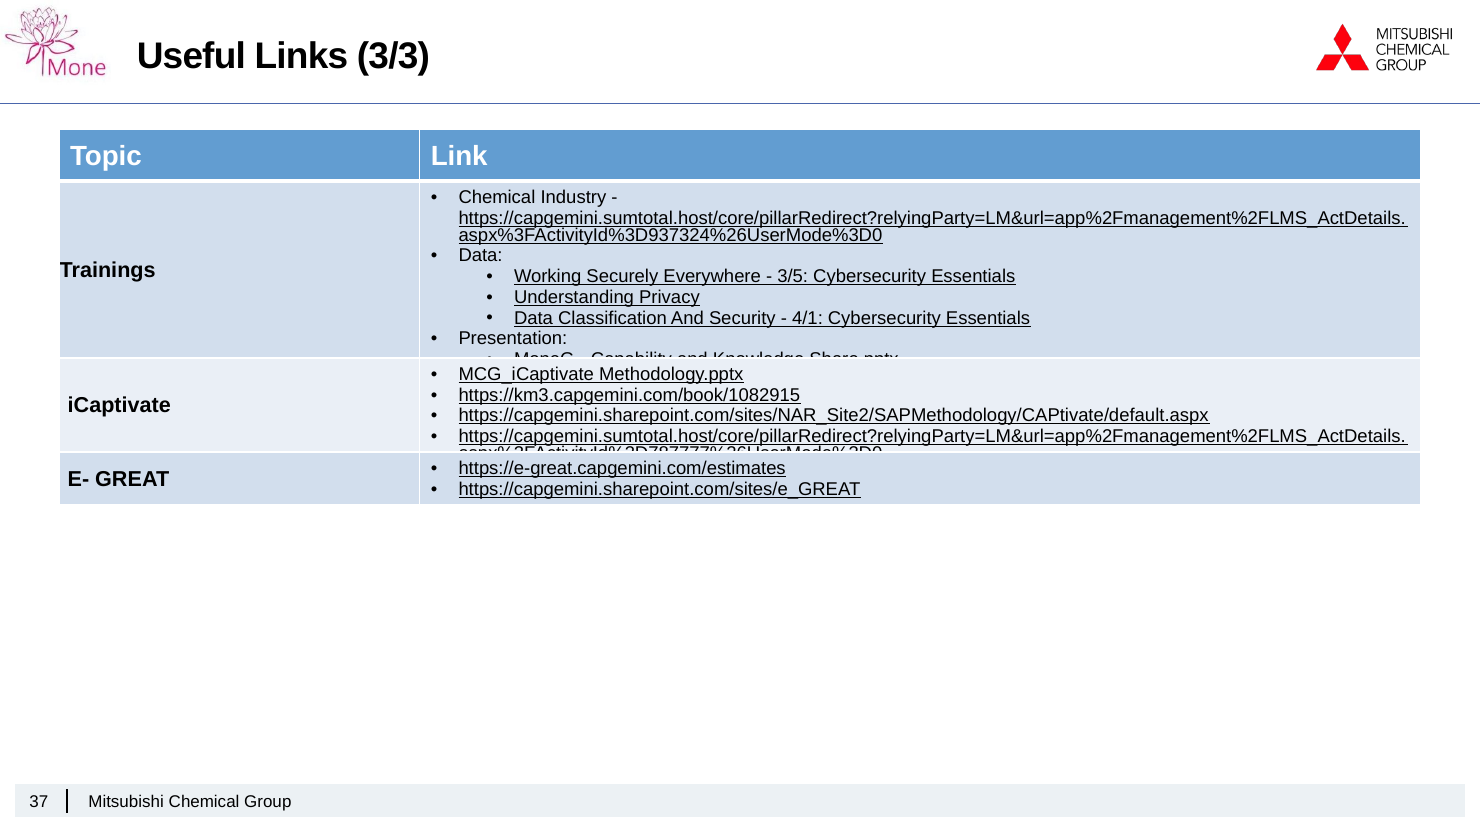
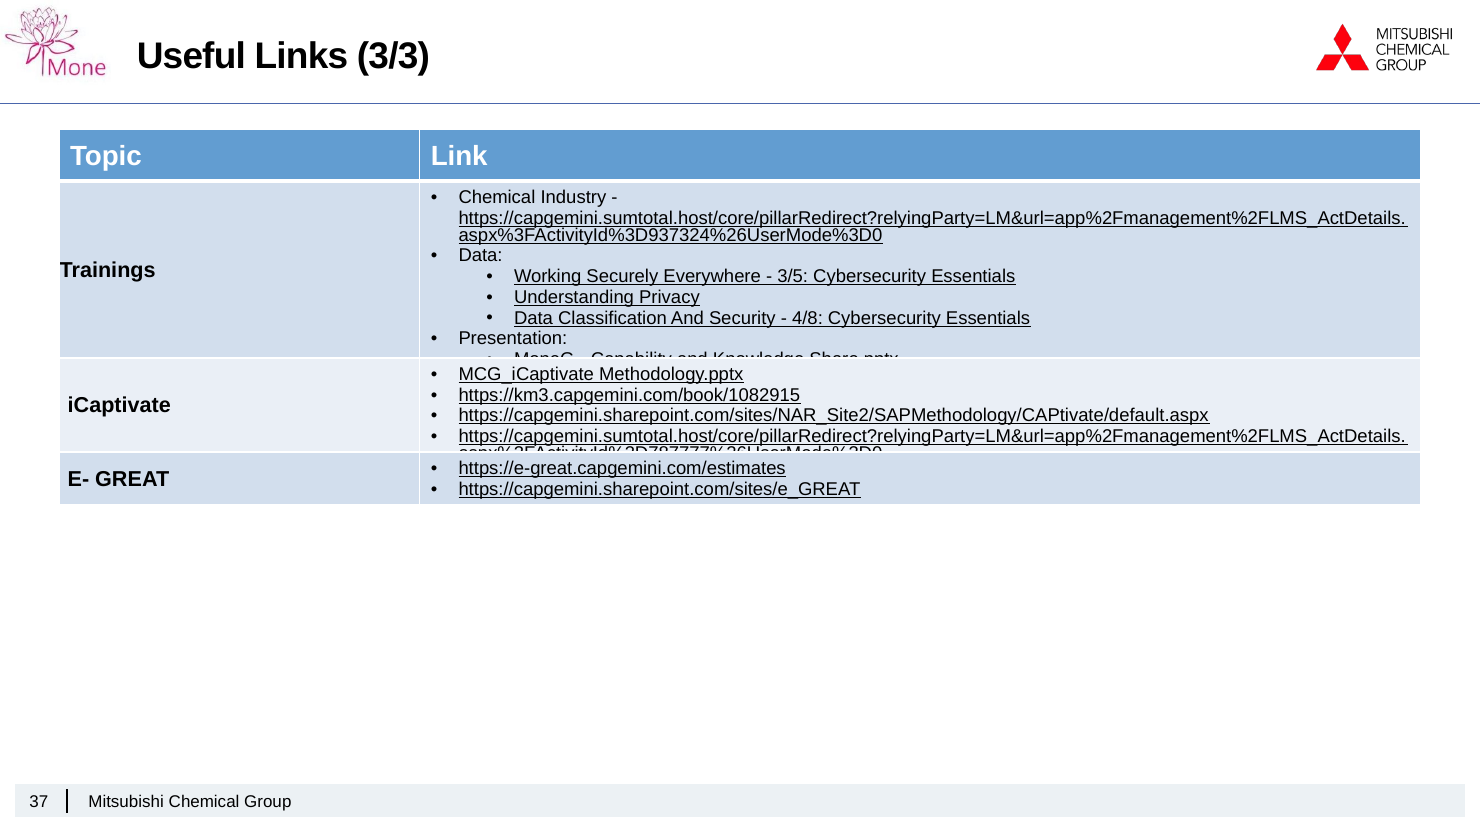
4/1: 4/1 -> 4/8 (807, 318)
